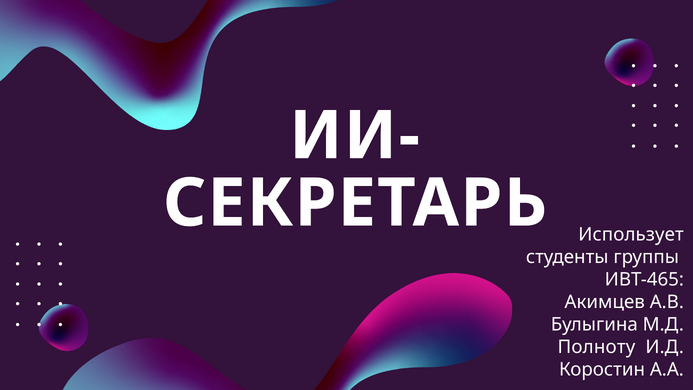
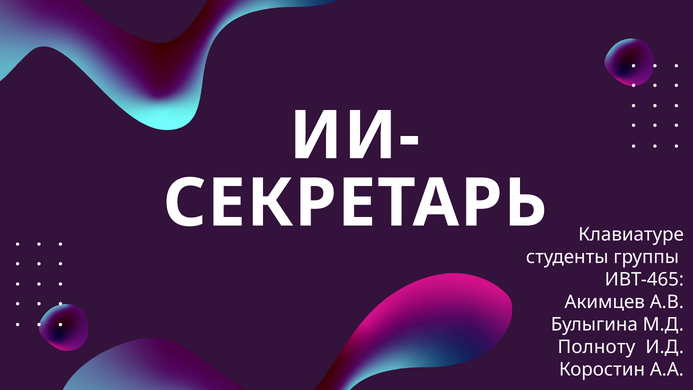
Использует: Использует -> Клавиатуре (631, 234)
